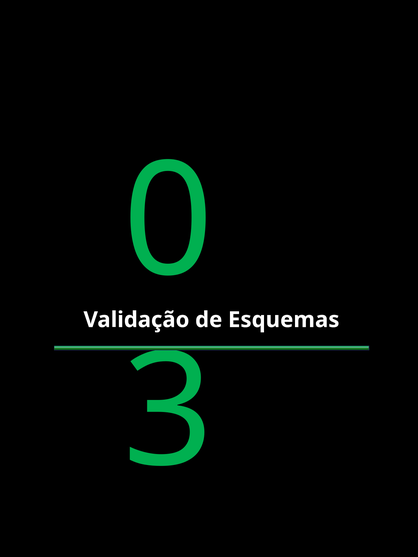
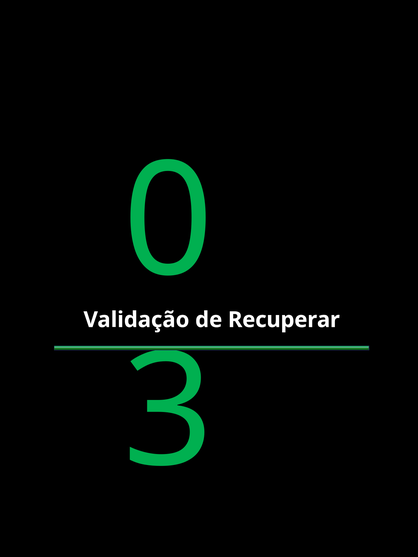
Esquemas: Esquemas -> Recuperar (284, 320)
